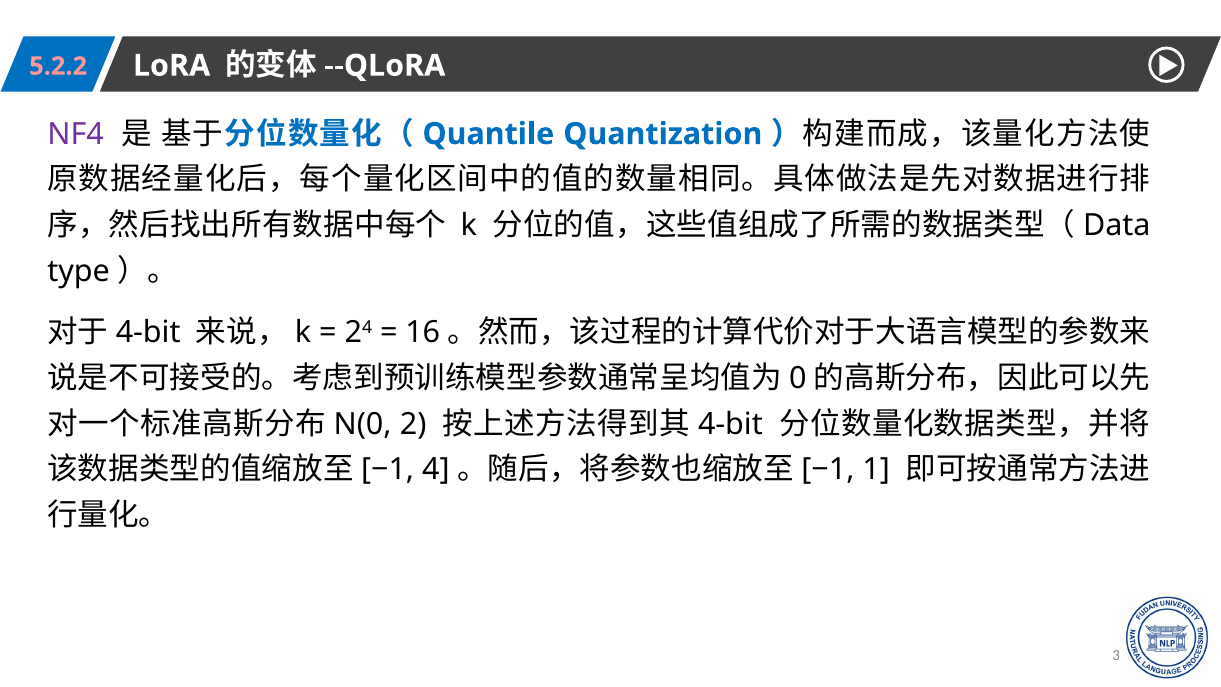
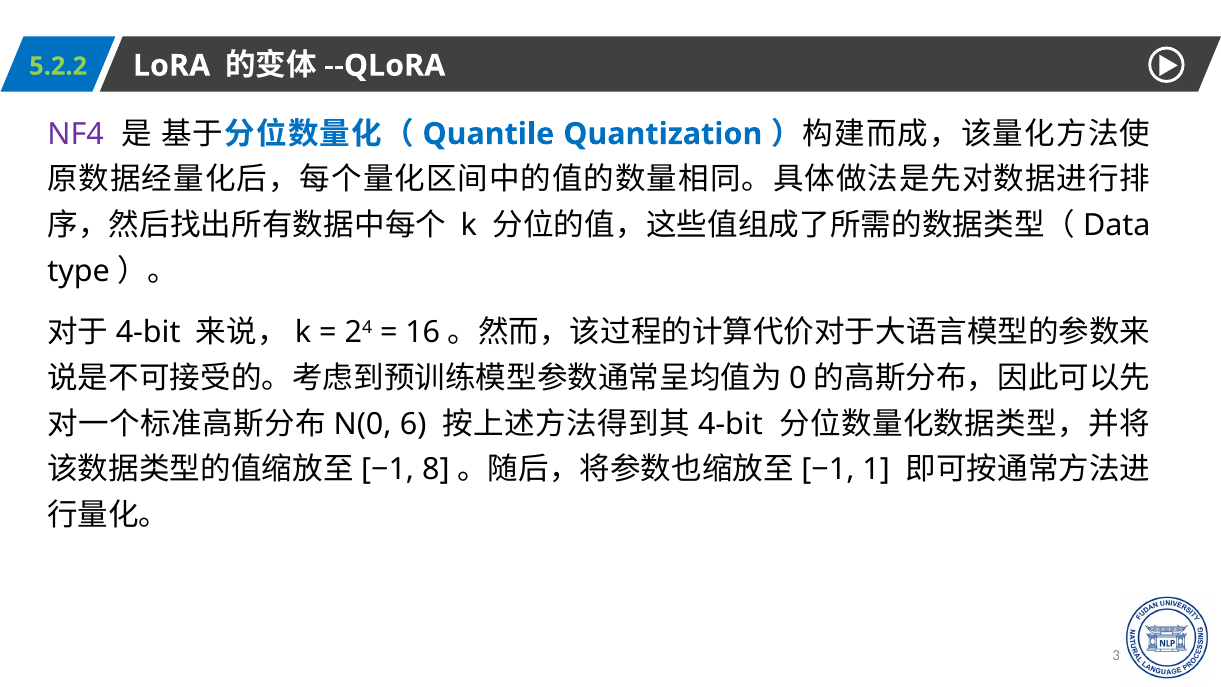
5.2.2 colour: pink -> light green (58, 66)
2: 2 -> 6 (413, 424)
4: 4 -> 8 (436, 470)
